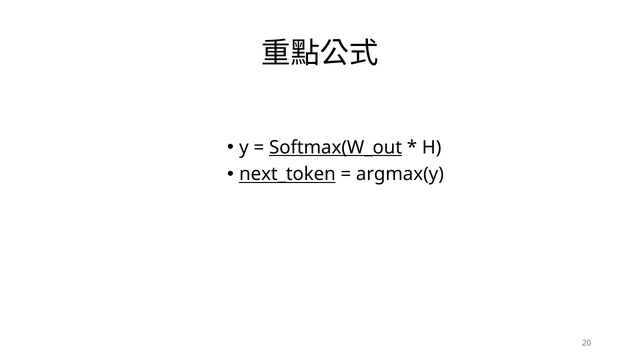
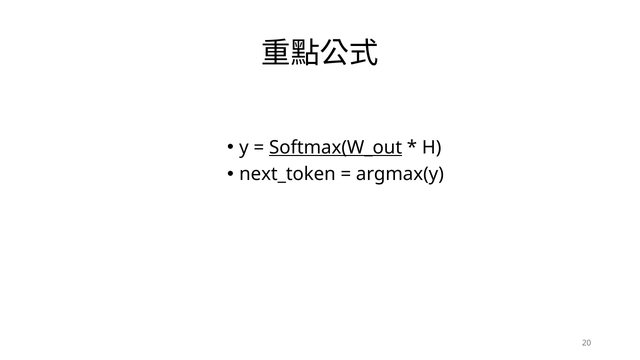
next_token underline: present -> none (287, 174)
